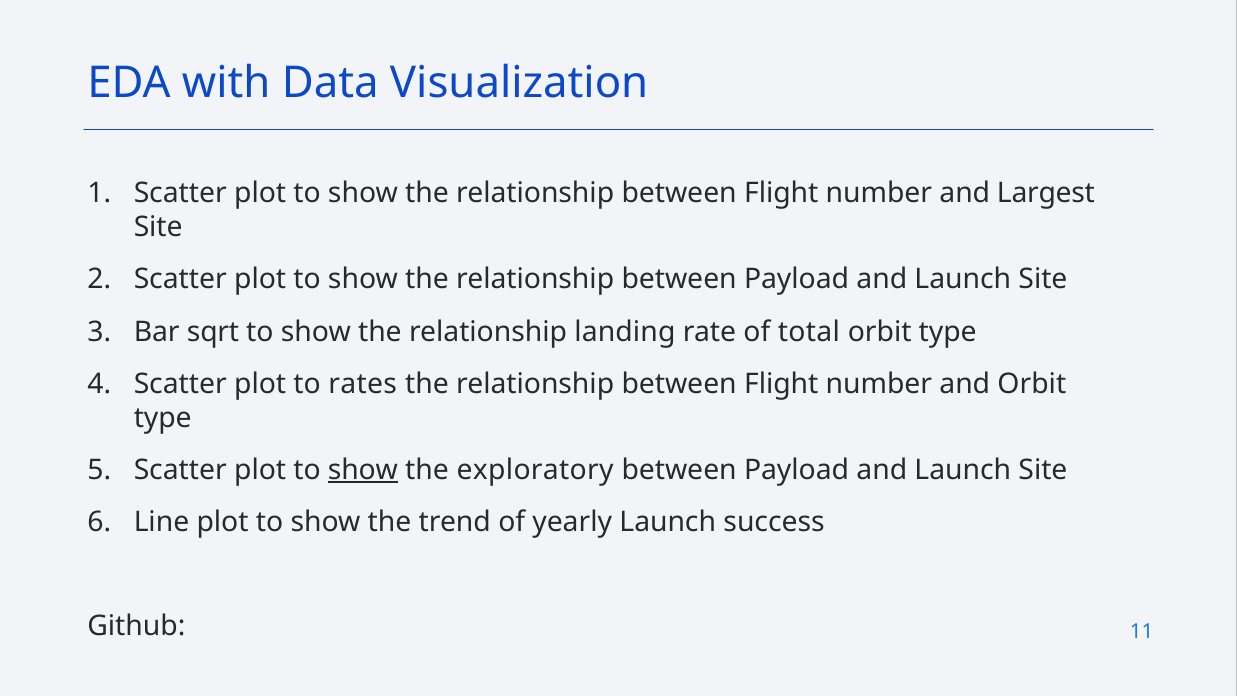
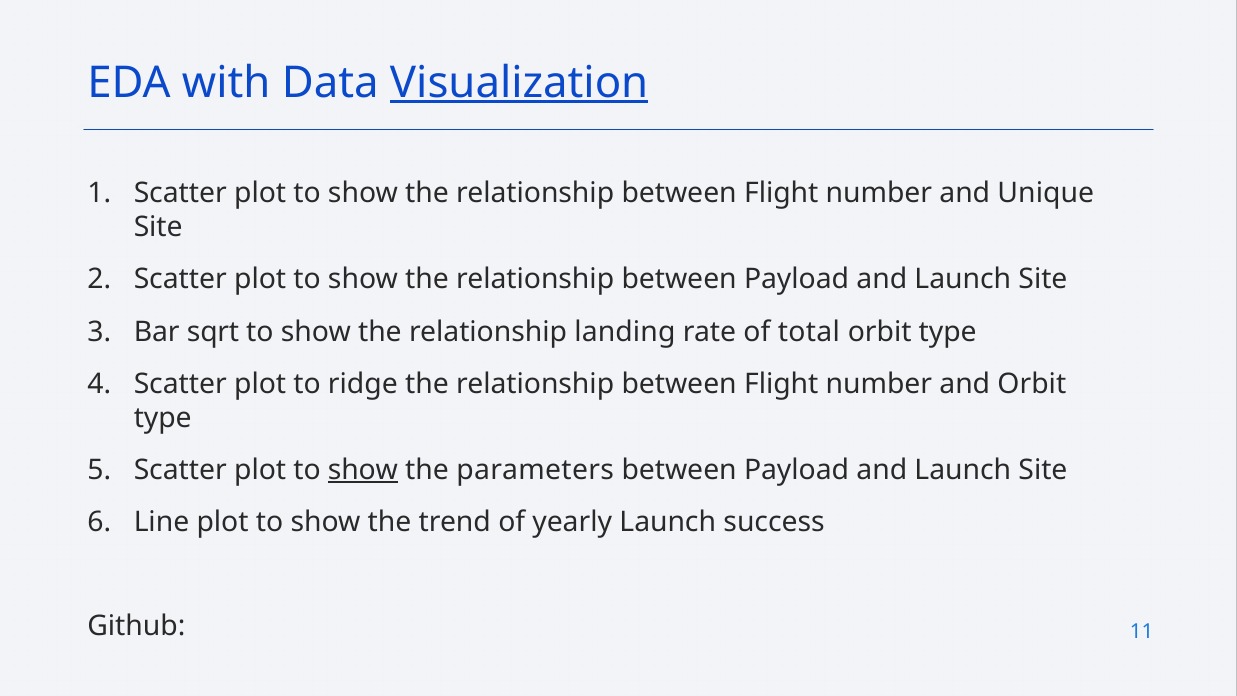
Visualization underline: none -> present (519, 83)
Largest: Largest -> Unique (1046, 194)
rates: rates -> ridge (363, 384)
exploratory: exploratory -> parameters (535, 470)
